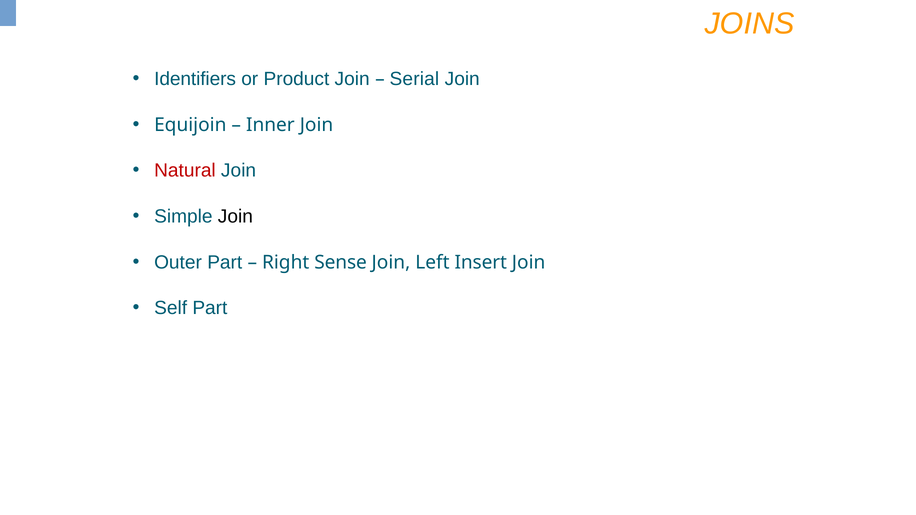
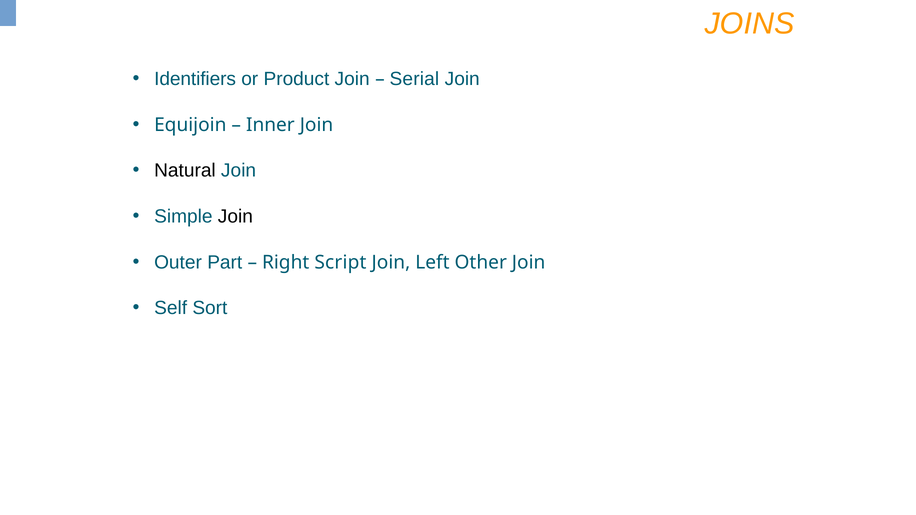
Natural colour: red -> black (185, 171)
Sense: Sense -> Script (340, 262)
Insert: Insert -> Other (481, 262)
Self Part: Part -> Sort (210, 308)
